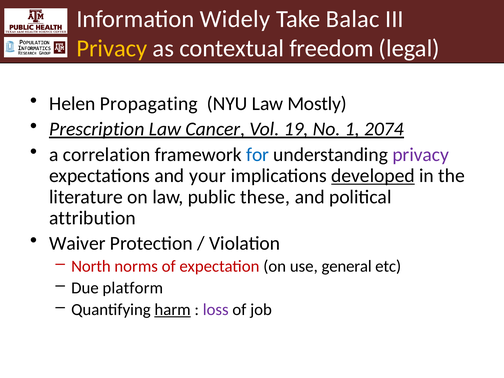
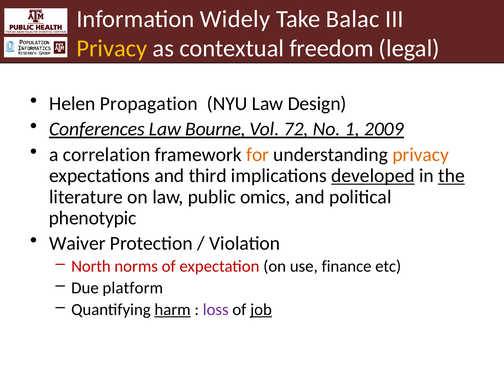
Propagating: Propagating -> Propagation (149, 104)
Mostly: Mostly -> Design (317, 104)
Prescription: Prescription -> Conferences (97, 129)
Cancer: Cancer -> Bourne (216, 129)
19: 19 -> 72 (296, 129)
2074: 2074 -> 2009 (384, 129)
for colour: blue -> orange (258, 155)
privacy colour: purple -> orange (421, 155)
your: your -> third (208, 176)
the underline: none -> present (451, 176)
these: these -> omics (265, 197)
attribution: attribution -> phenotypic (93, 218)
general: general -> finance (347, 266)
job underline: none -> present (261, 310)
